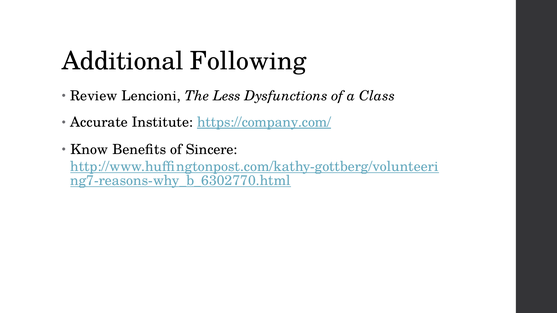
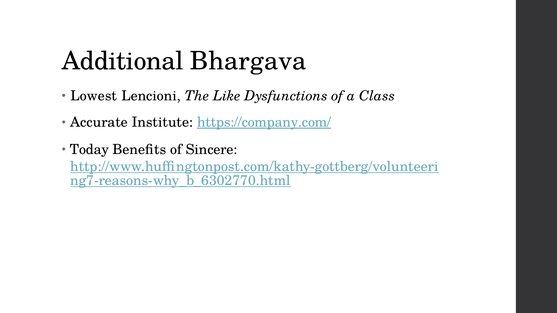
Following: Following -> Bhargava (248, 61)
Review: Review -> Lowest (94, 96)
Less: Less -> Like (227, 96)
Know: Know -> Today (89, 150)
